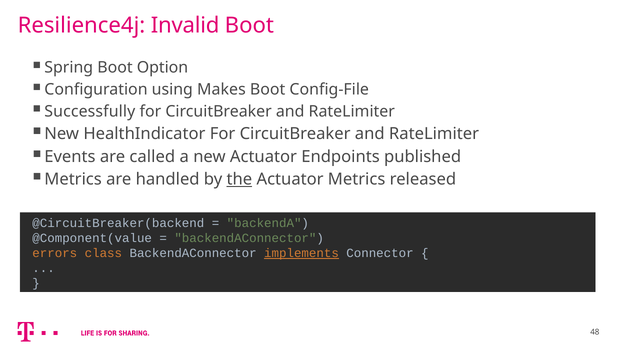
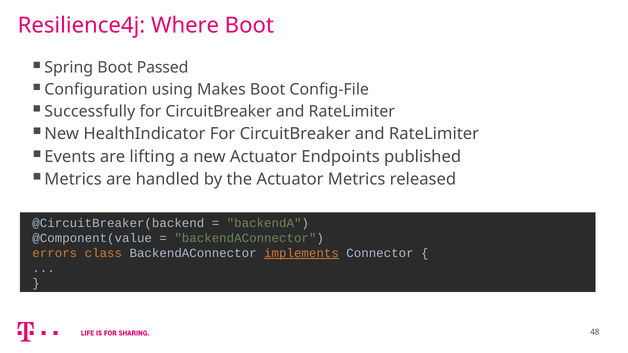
Invalid: Invalid -> Where (185, 26)
Option: Option -> Passed (163, 68)
called: called -> lifting (152, 157)
the underline: present -> none (239, 180)
